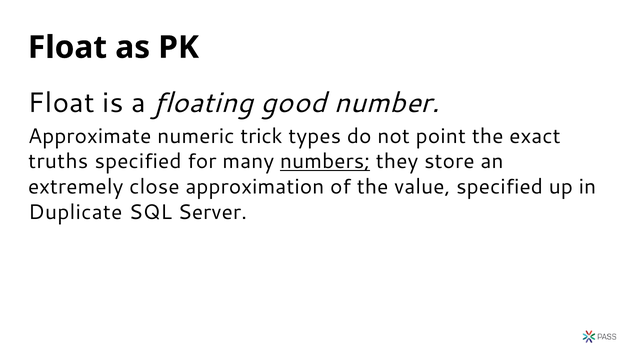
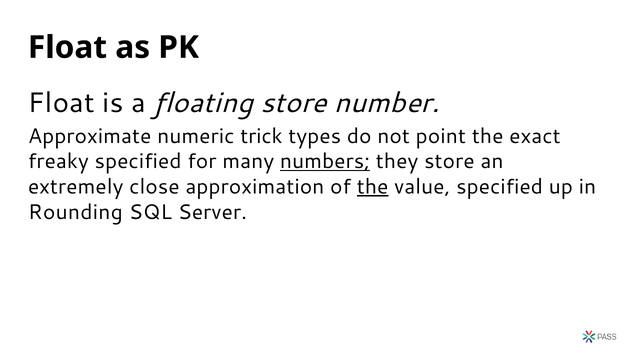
floating good: good -> store (294, 103)
truths: truths -> freaky (58, 161)
the underline: none -> present (373, 187)
Duplicate: Duplicate -> Rounding (75, 212)
